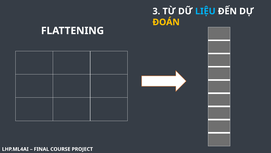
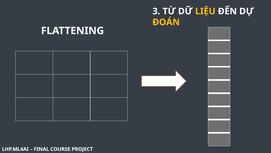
LIỆU colour: light blue -> yellow (205, 11)
